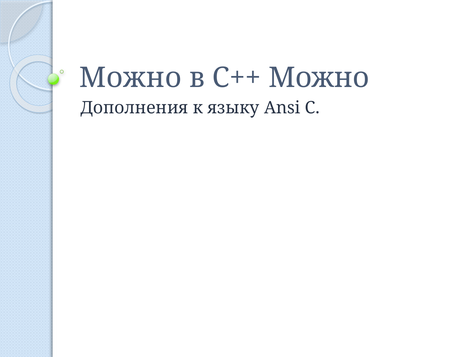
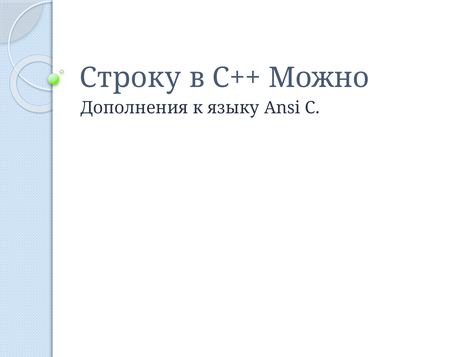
Можно: Можно -> Строку (130, 78)
